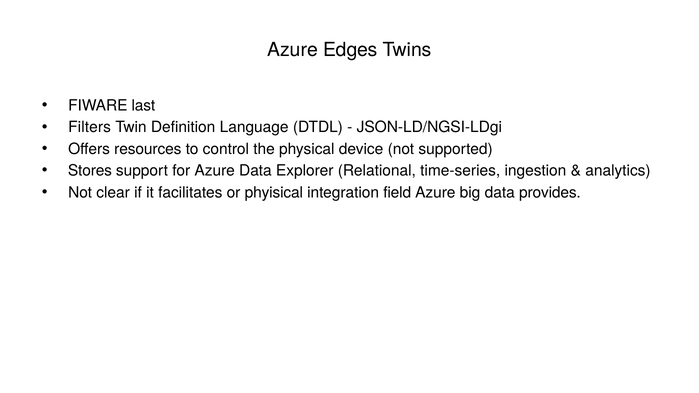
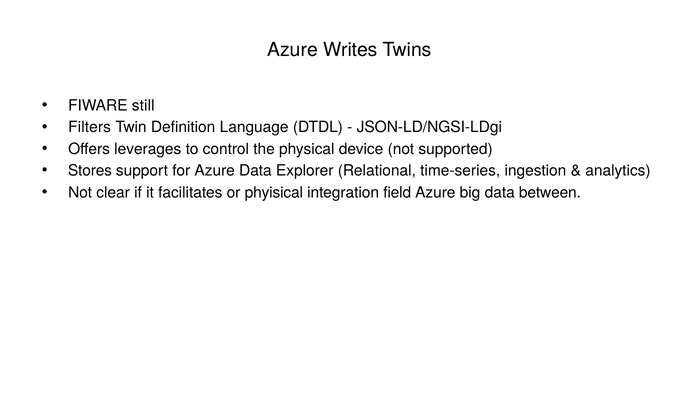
Edges: Edges -> Writes (350, 50)
last: last -> still (143, 106)
resources: resources -> leverages (148, 149)
provides: provides -> between (550, 193)
